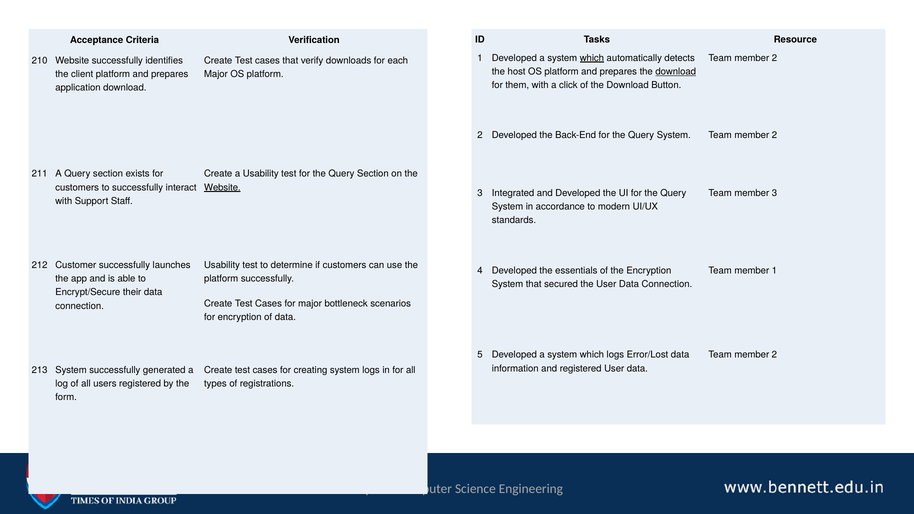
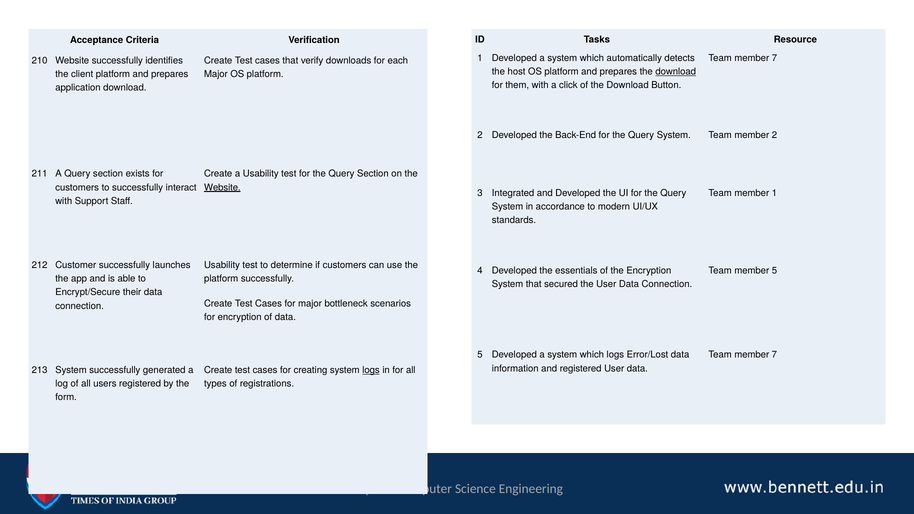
which underline: present -> none (592, 58)
2: 2 -> 7 (774, 58)
member 3: 3 -> 1 (774, 193)
member 1: 1 -> 5 (774, 271)
2: 2 -> 7 (774, 355)
logs underline: none -> present (371, 370)
